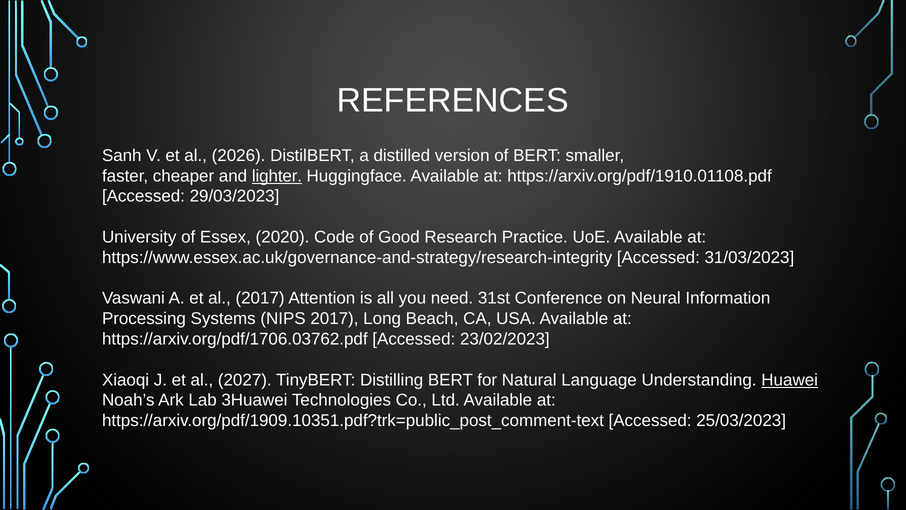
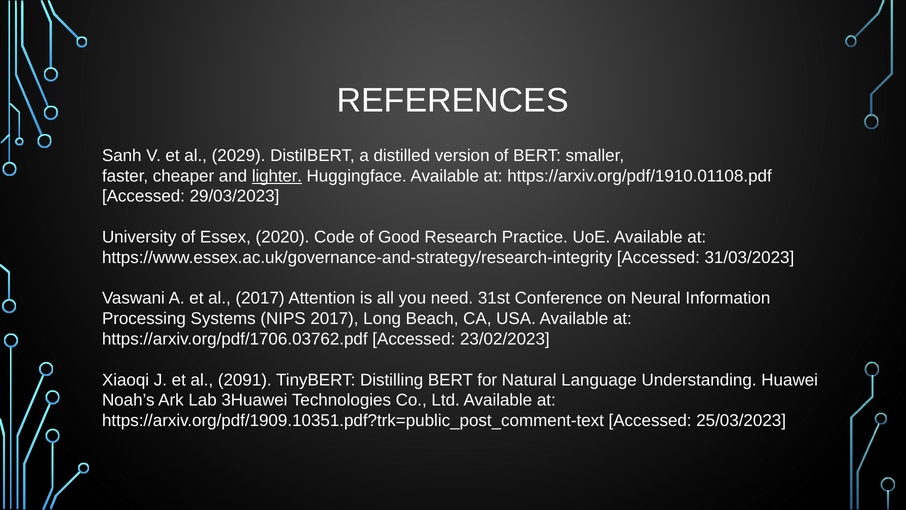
2026: 2026 -> 2029 (239, 155)
2027: 2027 -> 2091 (245, 380)
Huawei underline: present -> none (790, 380)
